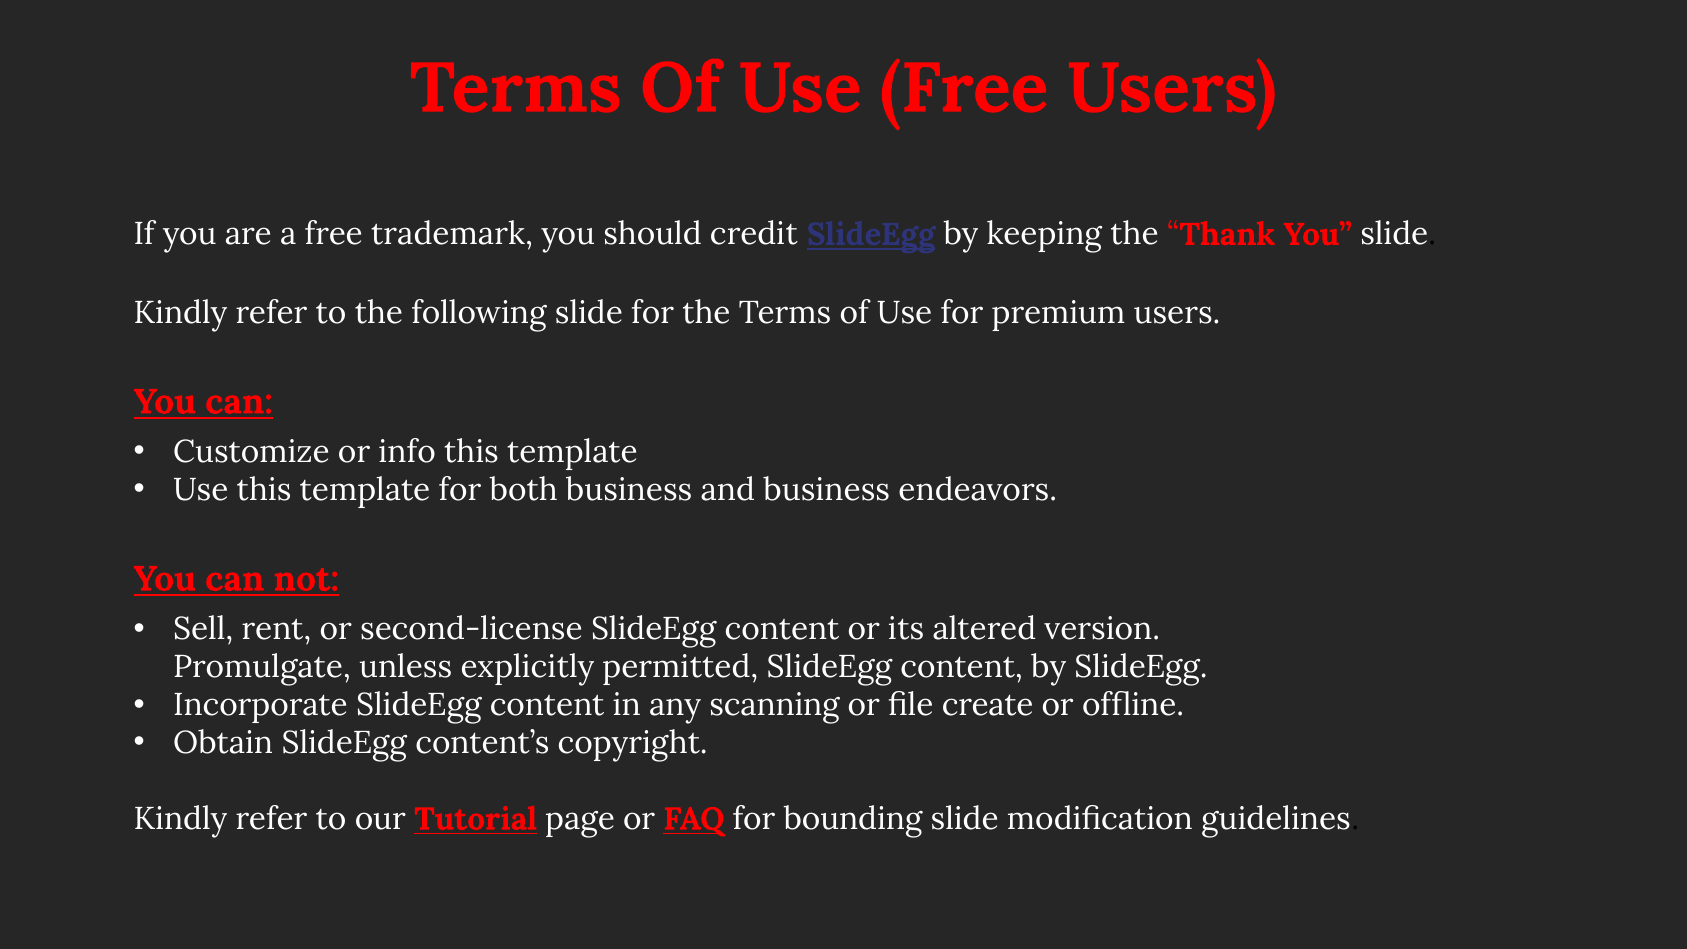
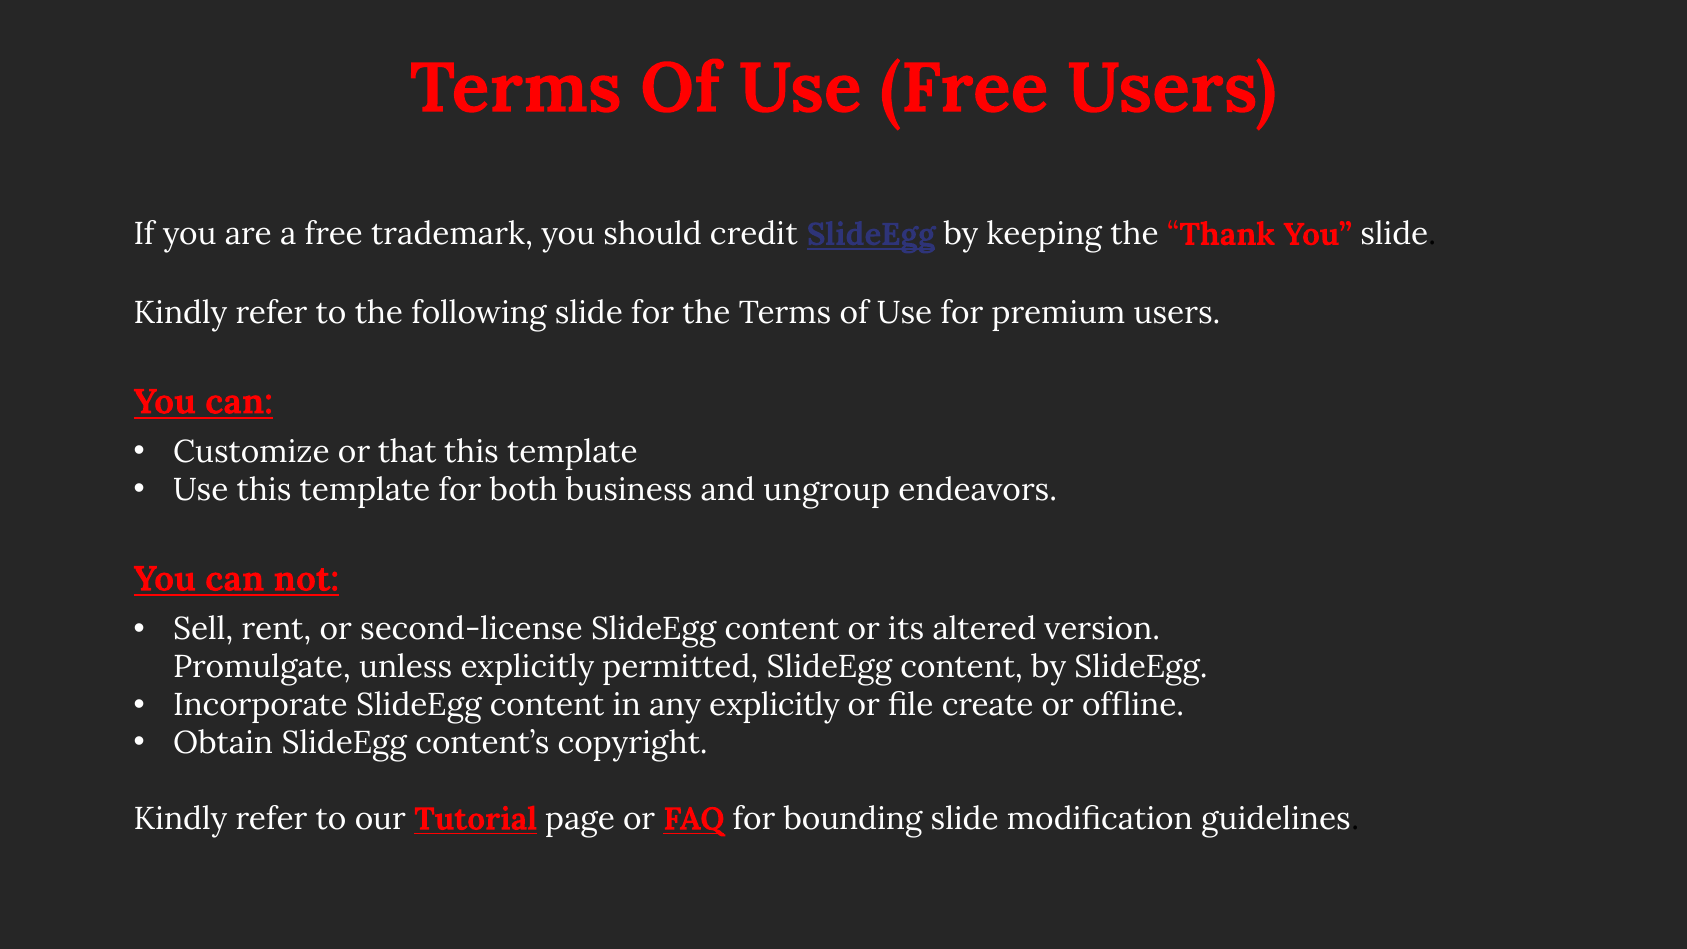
info: info -> that (407, 452)
and business: business -> ungroup (827, 490)
any scanning: scanning -> explicitly (775, 705)
